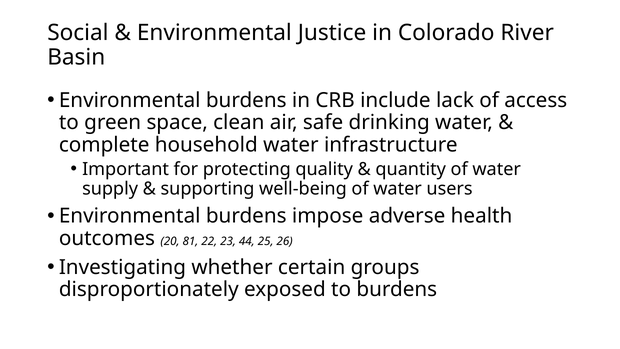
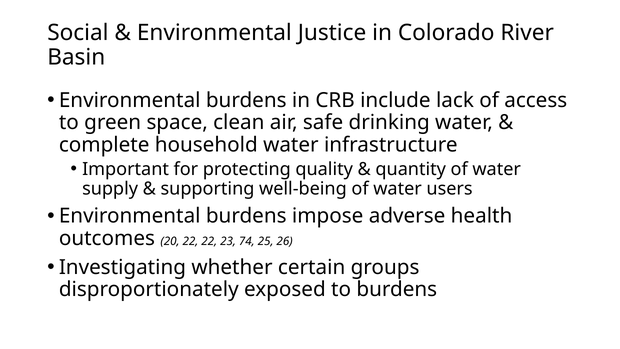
20 81: 81 -> 22 (190, 241)
44: 44 -> 74 (247, 241)
